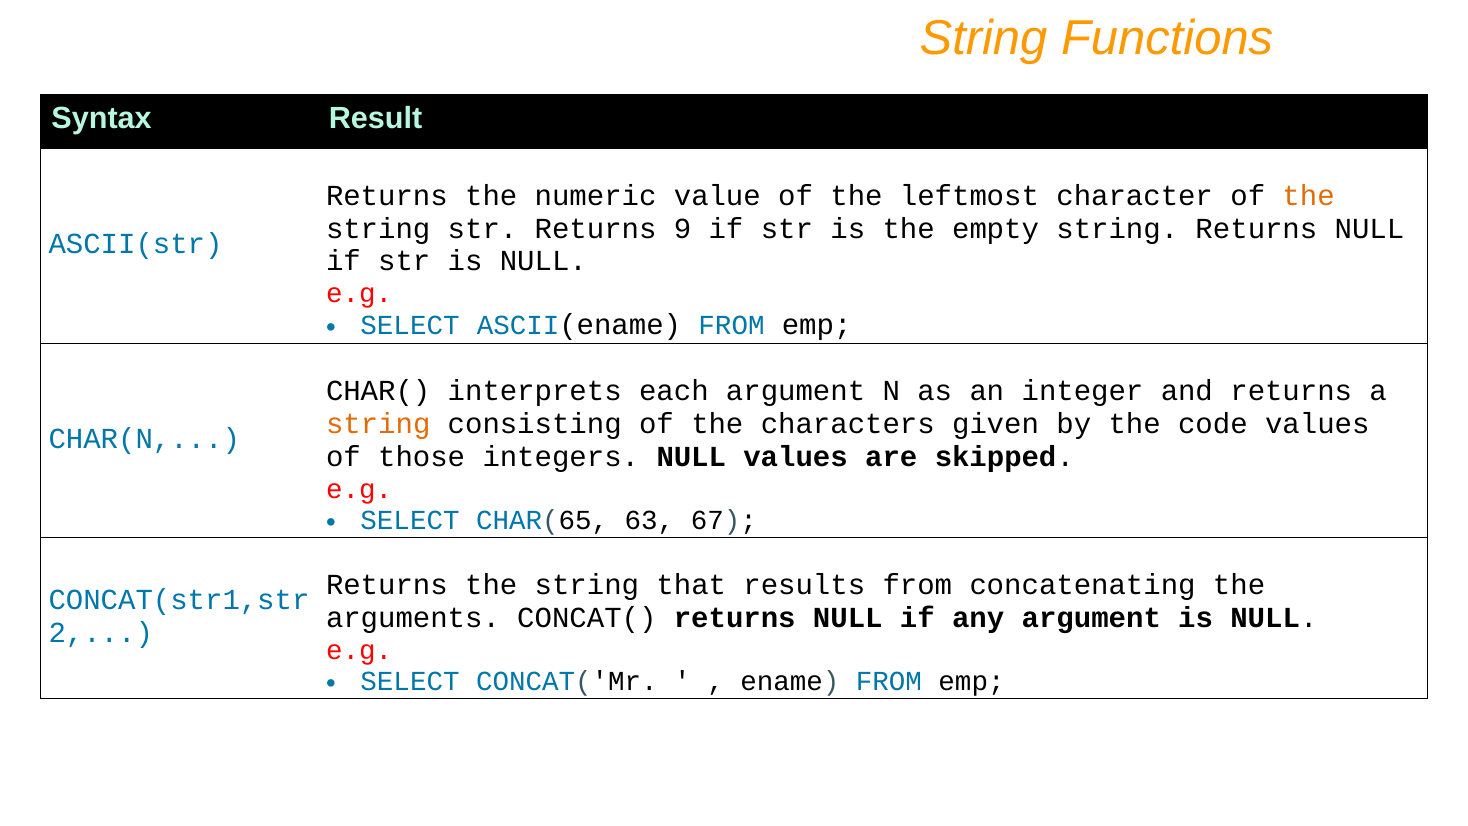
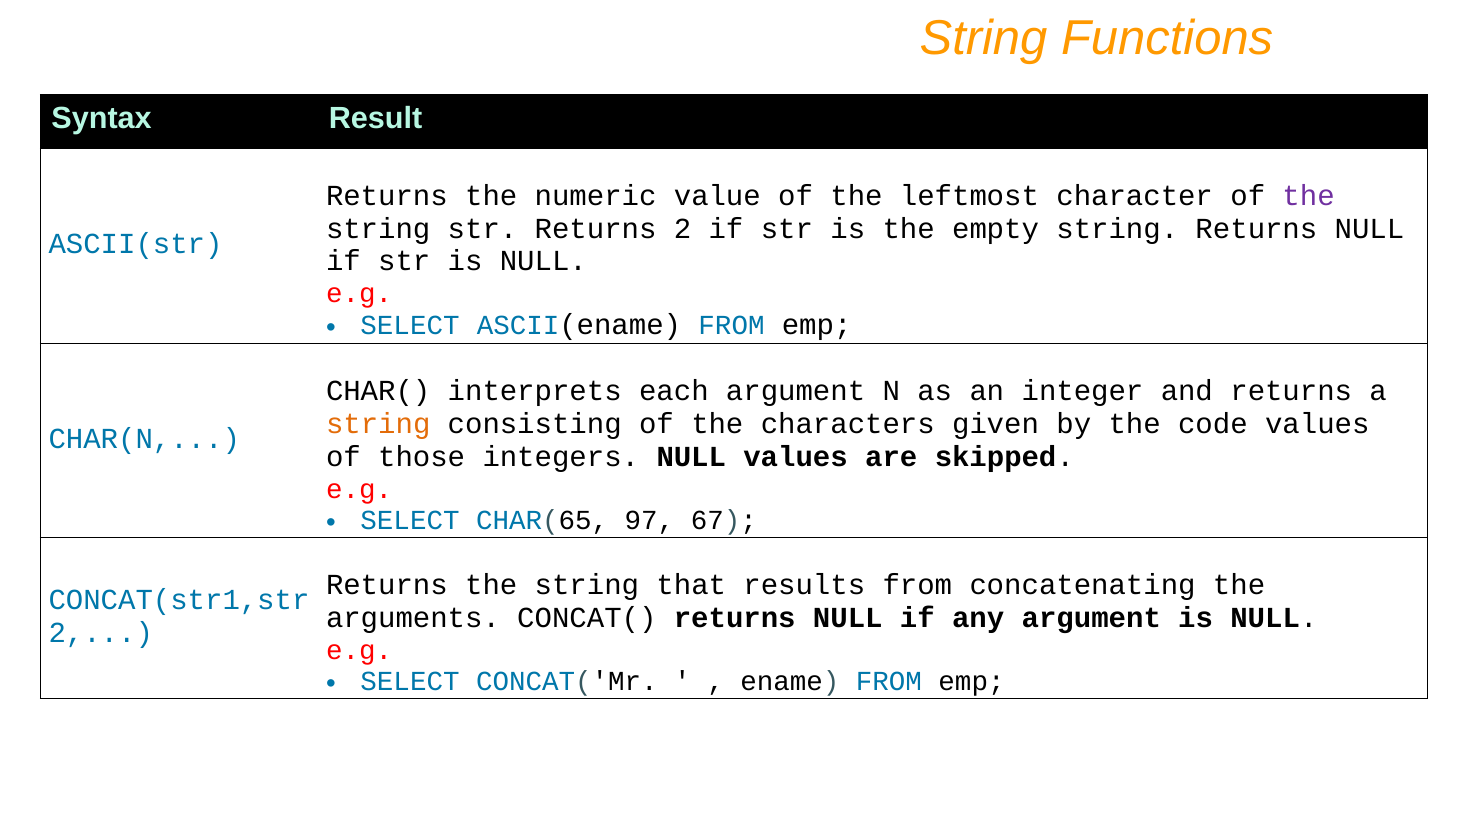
the colour: orange -> purple (1309, 196)
Returns 9: 9 -> 2 (683, 228)
63: 63 -> 97 (649, 520)
